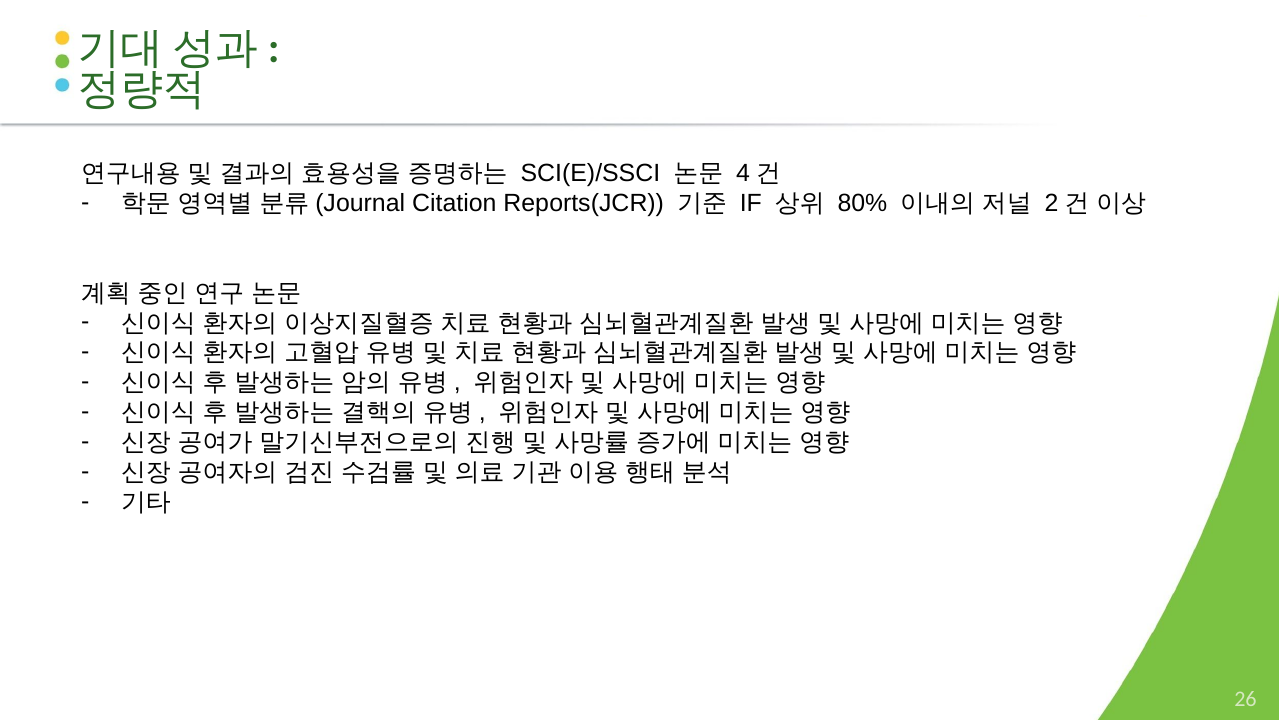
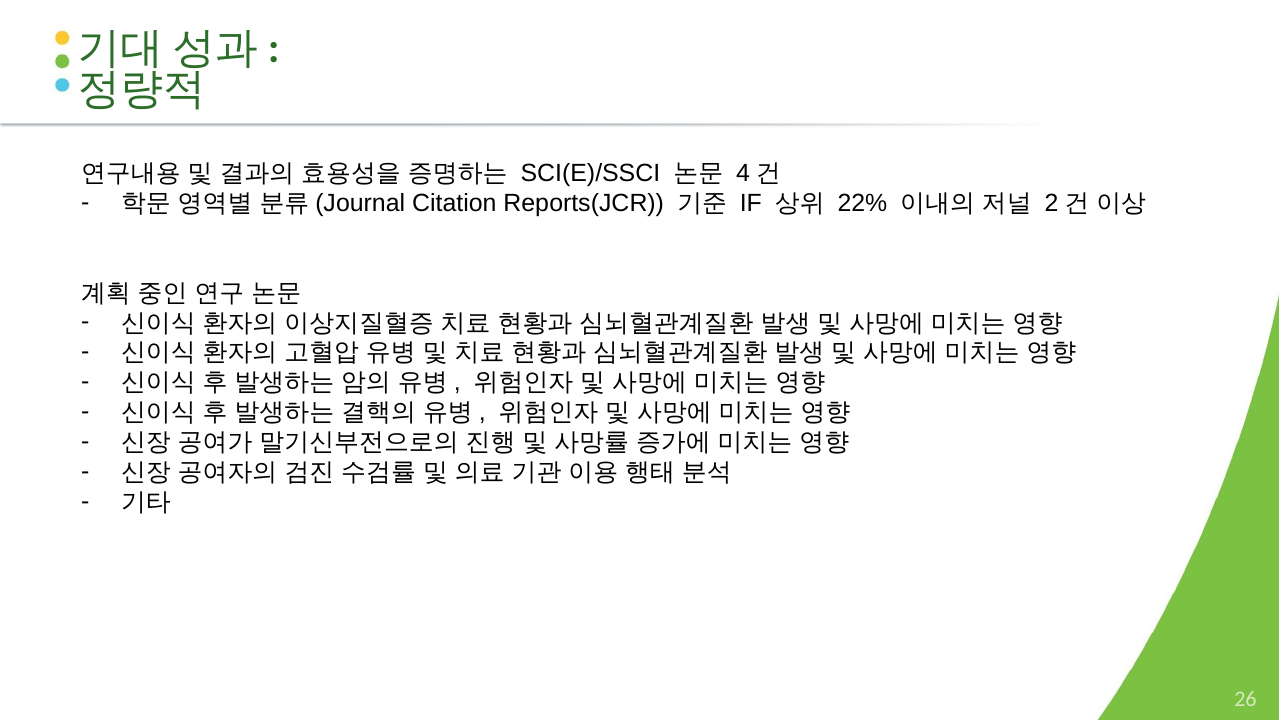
80%: 80% -> 22% (862, 203)
